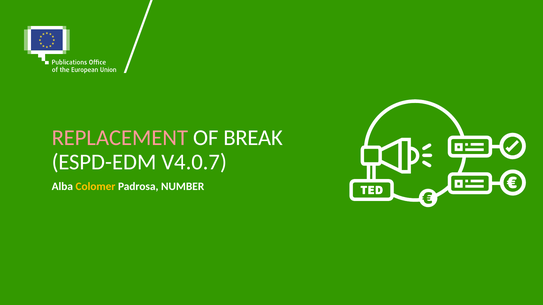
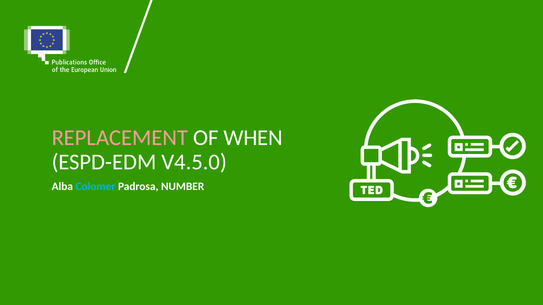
BREAK: BREAK -> WHEN (253, 138)
V4.0.7: V4.0.7 -> V4.5.0 (194, 162)
Colomer colour: yellow -> light blue (95, 187)
